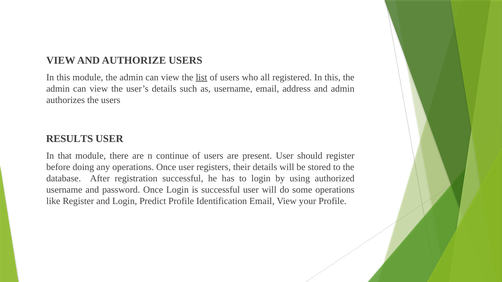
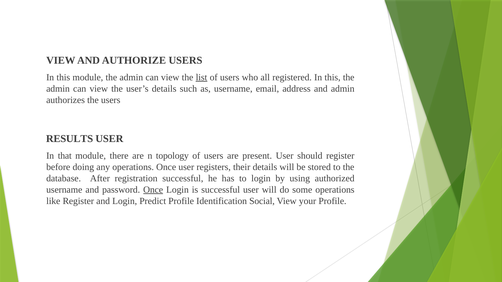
continue: continue -> topology (172, 156)
Once underline: none -> present (153, 190)
Identification Email: Email -> Social (262, 201)
